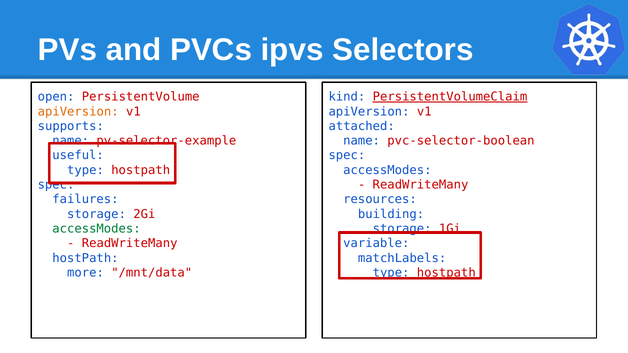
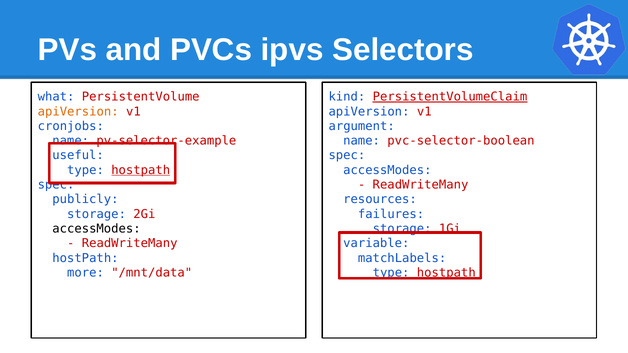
open: open -> what (56, 97)
supports: supports -> cronjobs (71, 126)
attached: attached -> argument (362, 126)
hostpath underline: none -> present (141, 170)
failures: failures -> publicly (85, 200)
building: building -> failures (391, 214)
accessModes colour: green -> black (96, 229)
